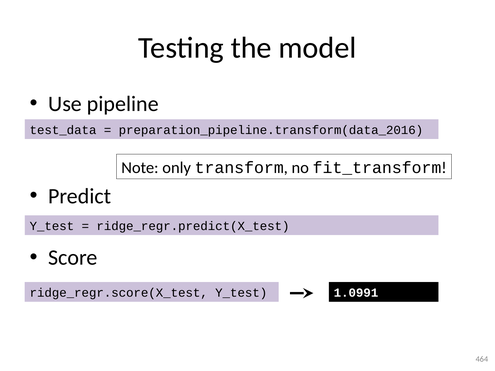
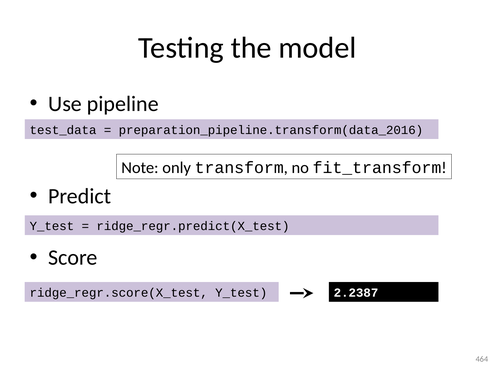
1.0991: 1.0991 -> 2.2387 (356, 293)
